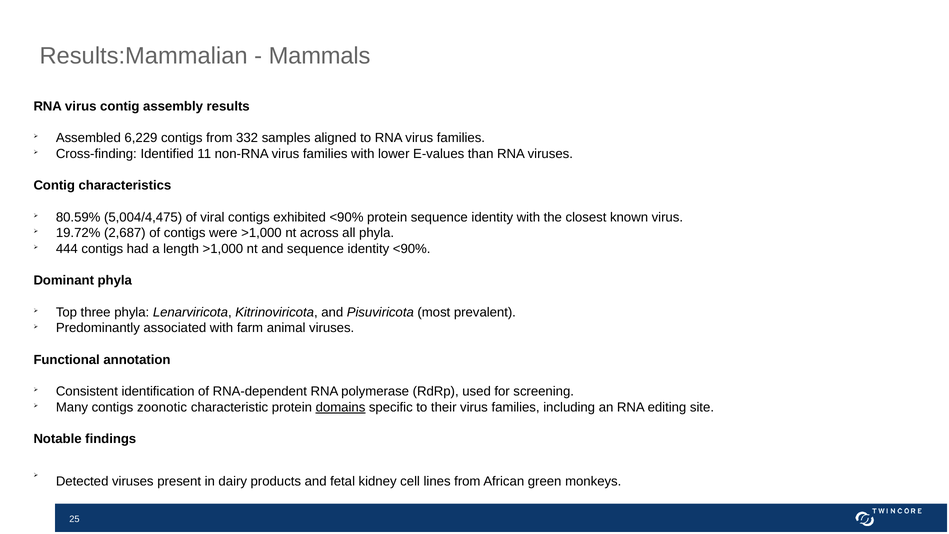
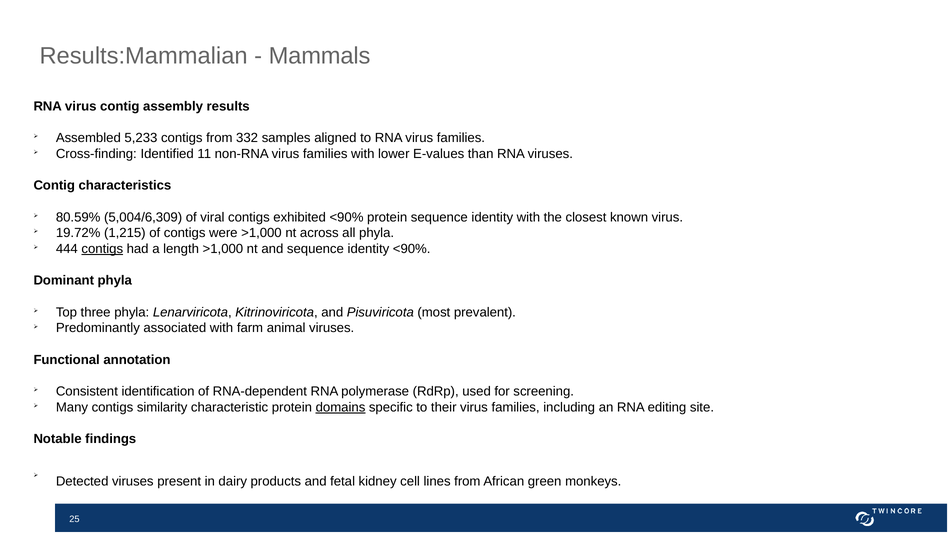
6,229: 6,229 -> 5,233 (141, 138)
5,004/4,475: 5,004/4,475 -> 5,004/6,309 (143, 217)
2,687: 2,687 -> 1,215 (125, 233)
contigs underline: none -> present (102, 249)
zoonotic: zoonotic -> similarity (162, 407)
